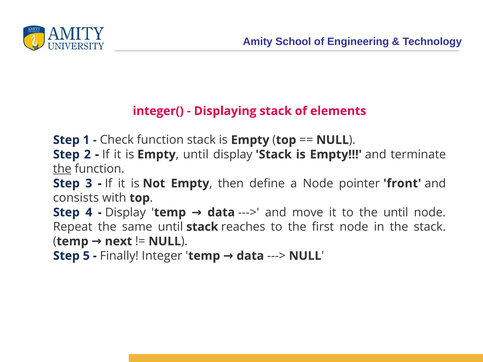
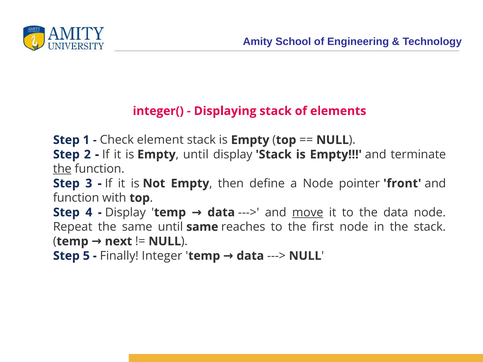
Check function: function -> element (160, 140)
consists: consists -> function (76, 198)
move underline: none -> present (308, 213)
the until: until -> data (396, 213)
until stack: stack -> same (202, 227)
